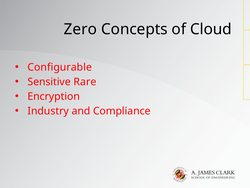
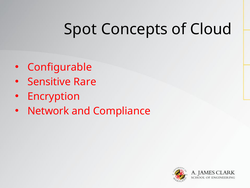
Zero: Zero -> Spot (80, 29)
Industry: Industry -> Network (48, 111)
